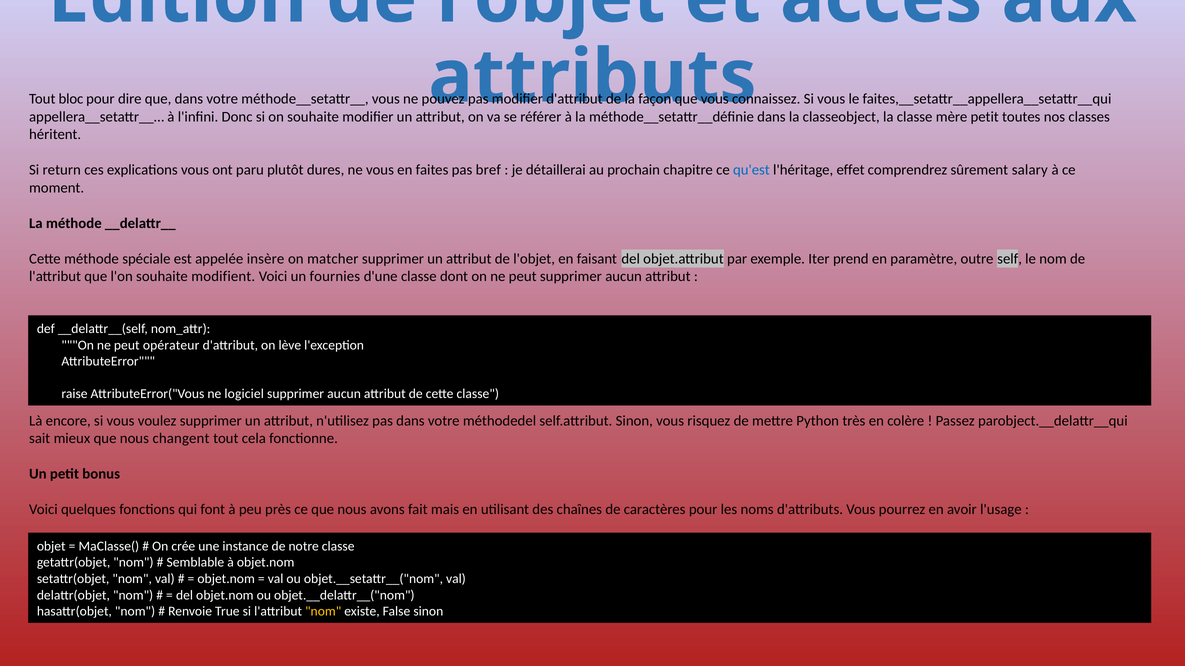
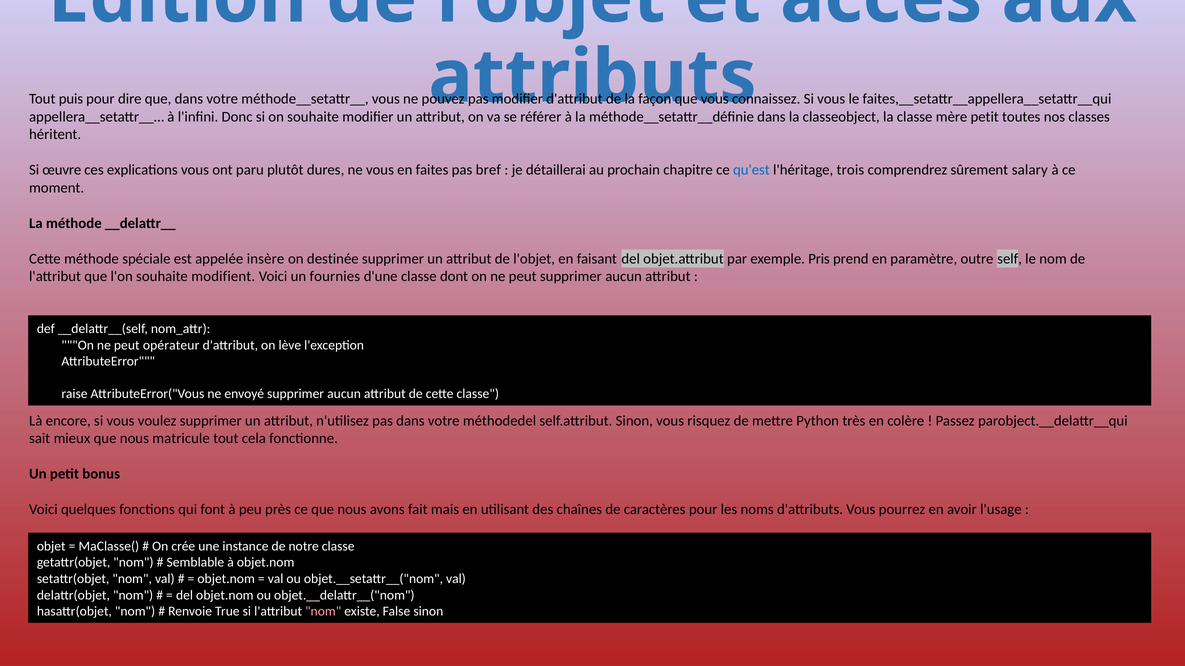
bloc: bloc -> puis (71, 99)
return: return -> œuvre (62, 170)
effet: effet -> trois (850, 170)
matcher: matcher -> destinée (333, 259)
Iter: Iter -> Pris (819, 259)
logiciel: logiciel -> envoyé (244, 394)
changent: changent -> matricule (181, 439)
nom colour: yellow -> pink (323, 612)
